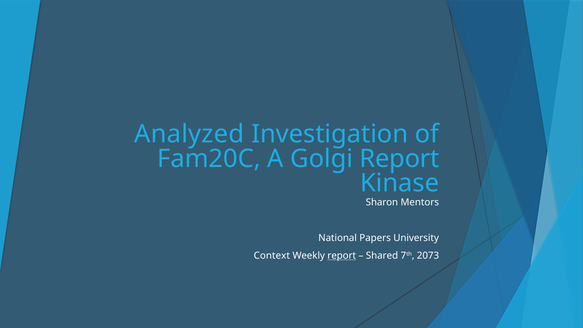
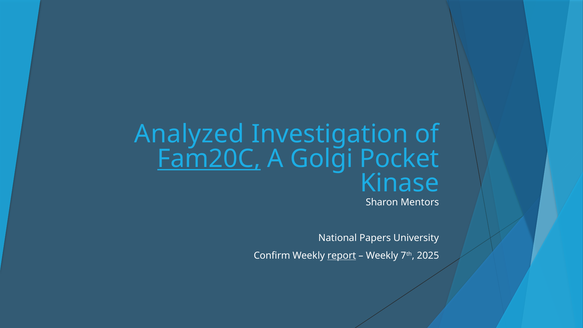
Fam20C underline: none -> present (209, 159)
Golgi Report: Report -> Pocket (399, 159)
Context: Context -> Confirm (272, 256)
Shared: Shared -> Weekly (382, 256)
2073: 2073 -> 2025 (428, 256)
